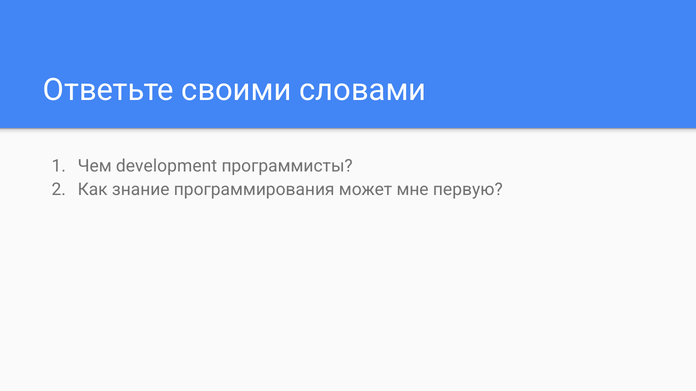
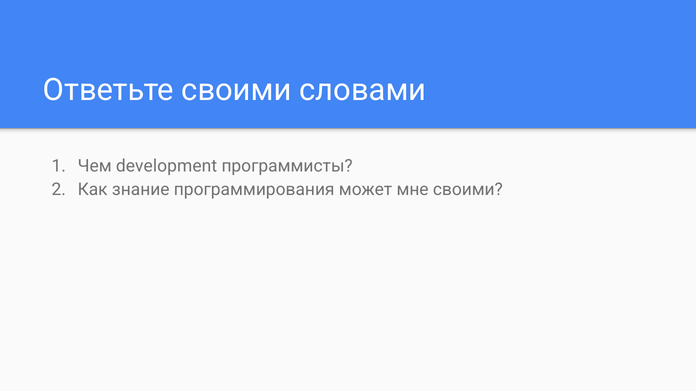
мне первую: первую -> своими (468, 190)
